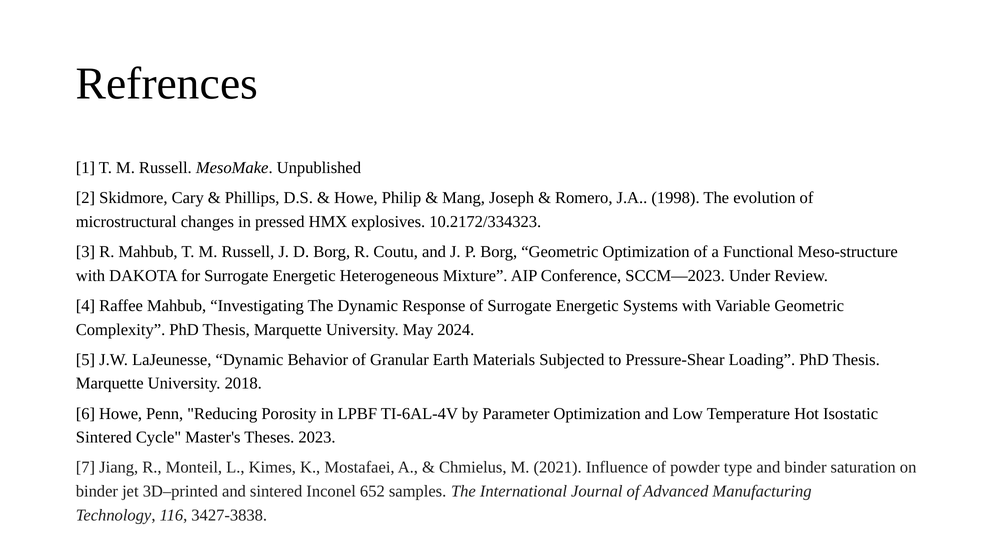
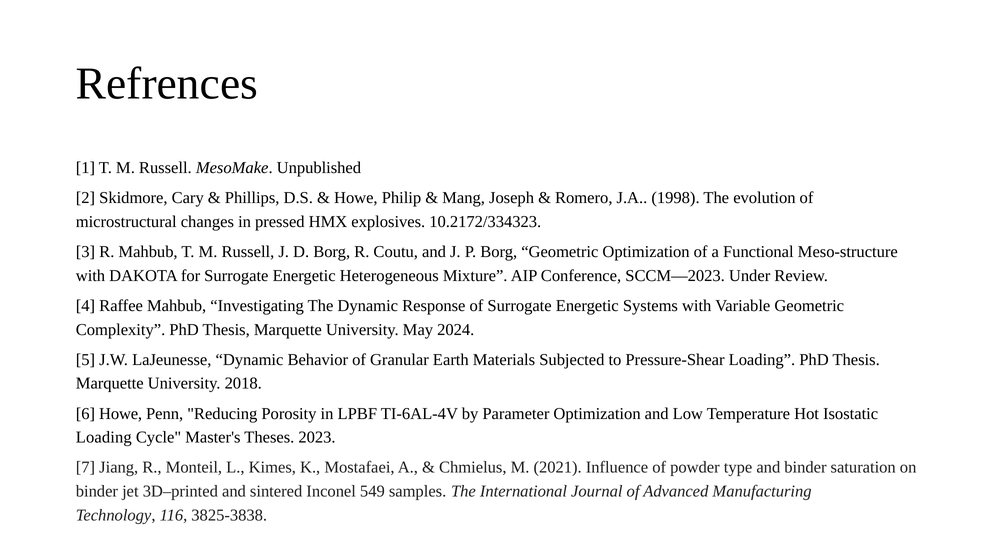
Sintered: Sintered -> Loading (104, 437)
652: 652 -> 549 (372, 491)
3427-3838: 3427-3838 -> 3825-3838 (229, 515)
